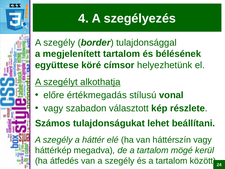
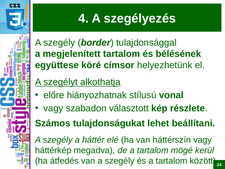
értékmegadás: értékmegadás -> hiányozhatnak (97, 95)
